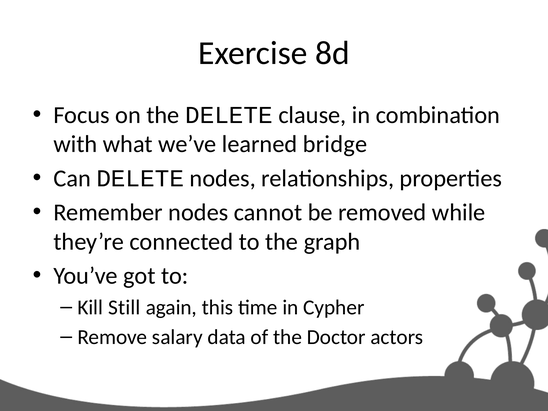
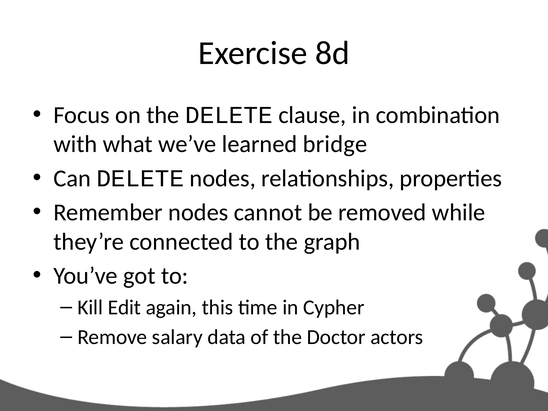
Still: Still -> Edit (124, 307)
